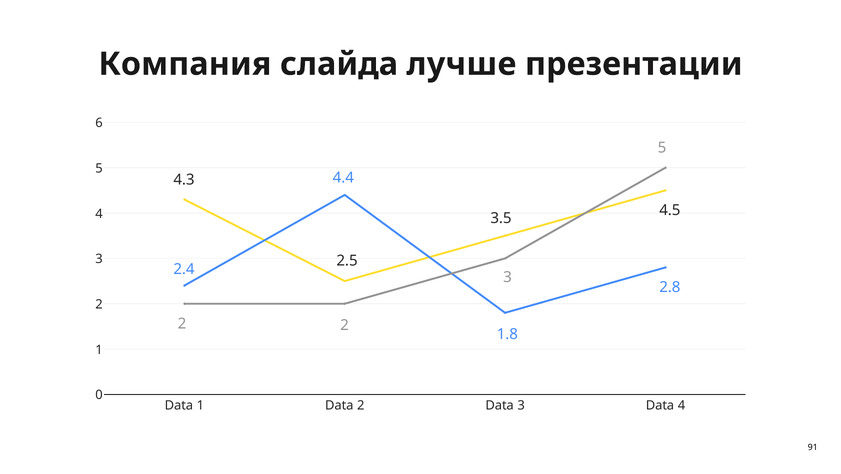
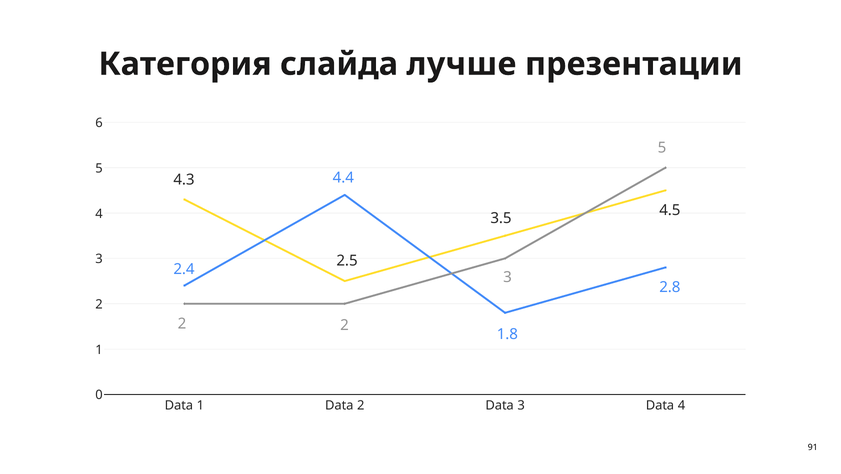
Компания: Компания -> Категория (185, 64)
